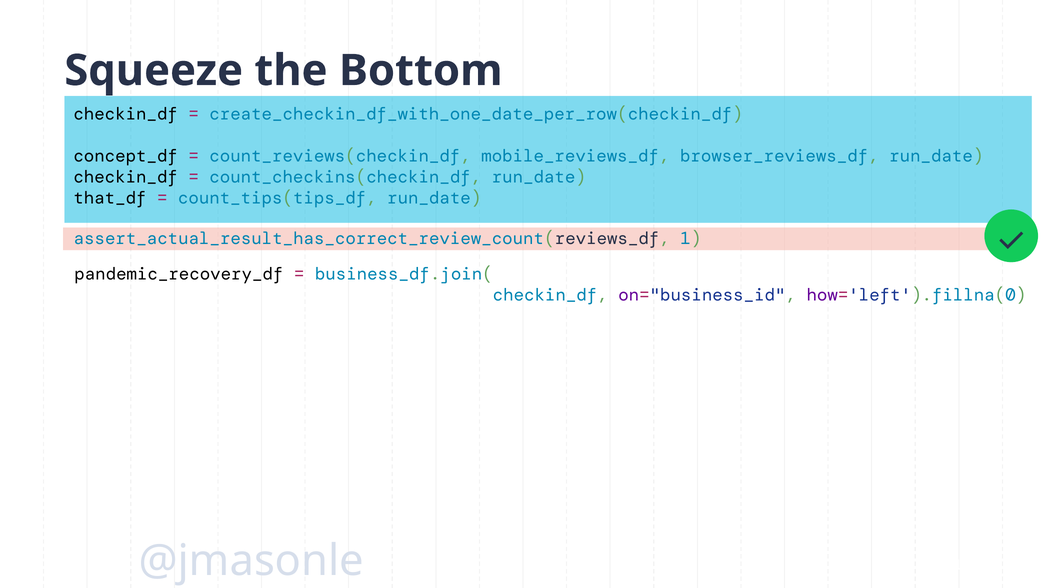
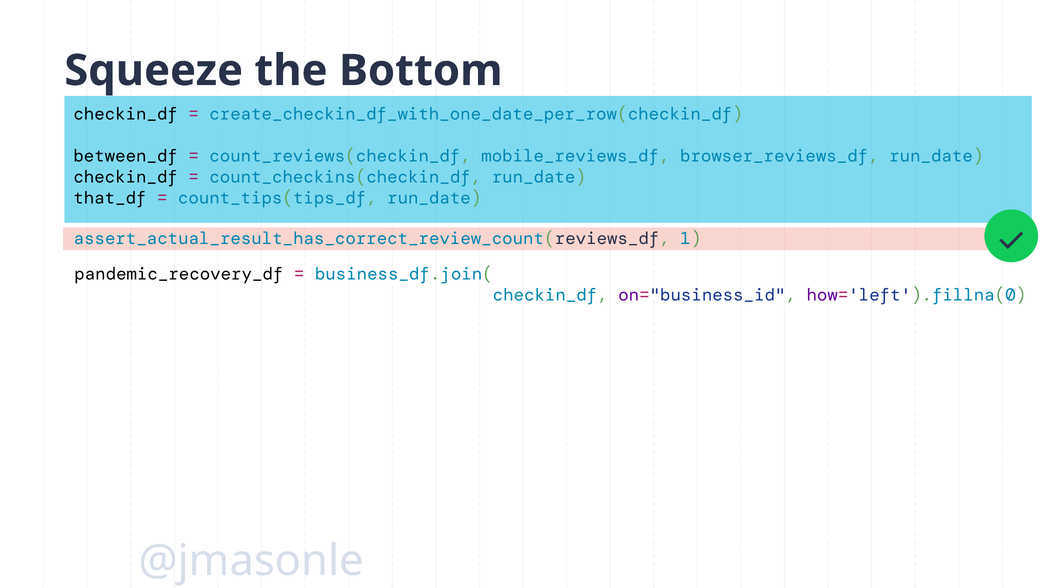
concept_df: concept_df -> between_df (126, 156)
